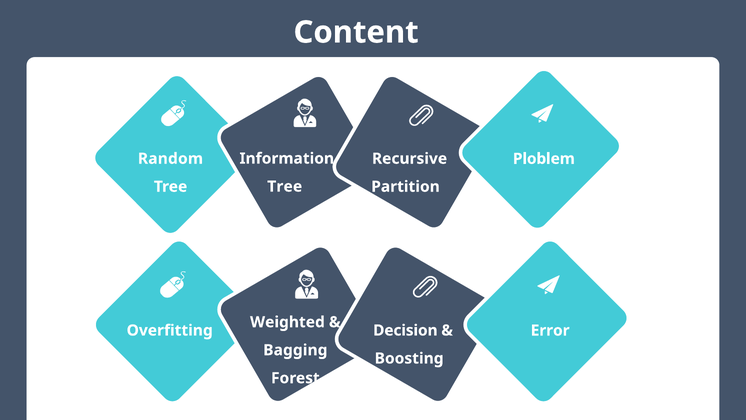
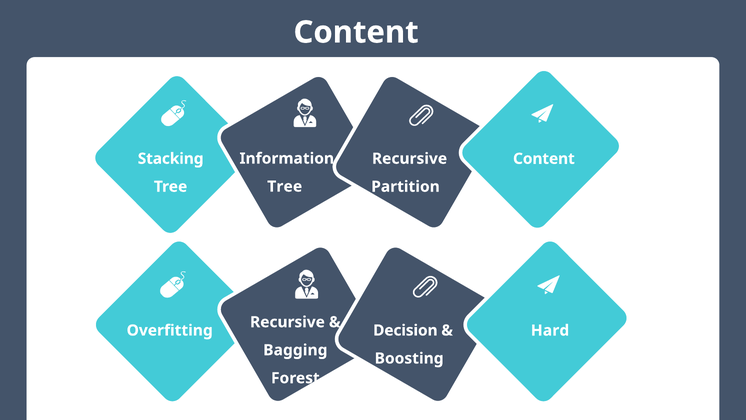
Random: Random -> Stacking (171, 159)
Ploblem: Ploblem -> Content (544, 159)
Weighted: Weighted -> Recursive (287, 322)
Error: Error -> Hard (550, 330)
